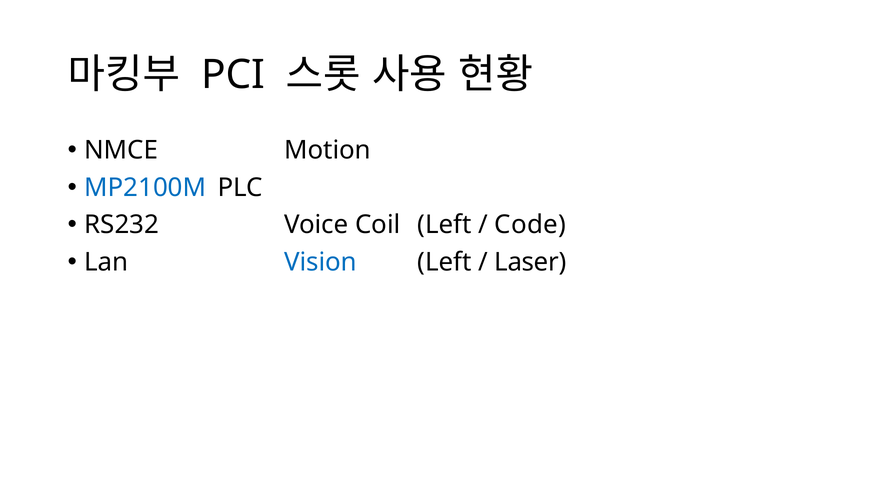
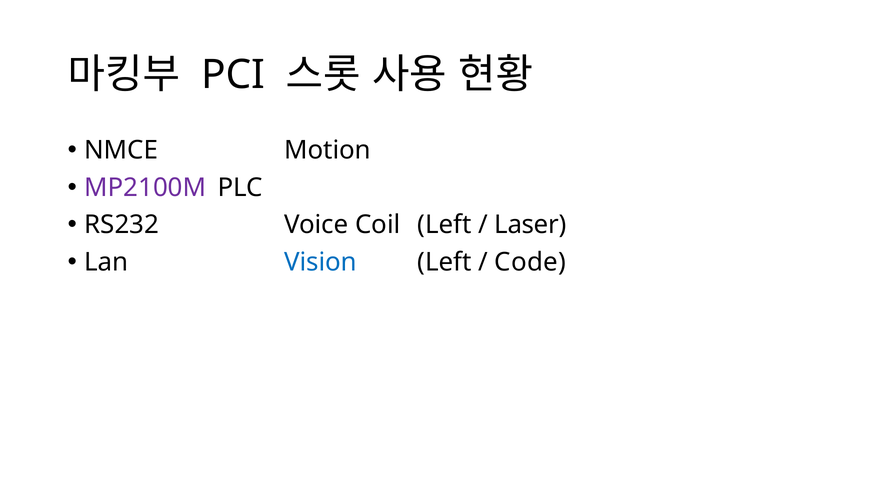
MP2100M colour: blue -> purple (145, 187)
Code: Code -> Laser (530, 225)
Laser: Laser -> Code (530, 262)
